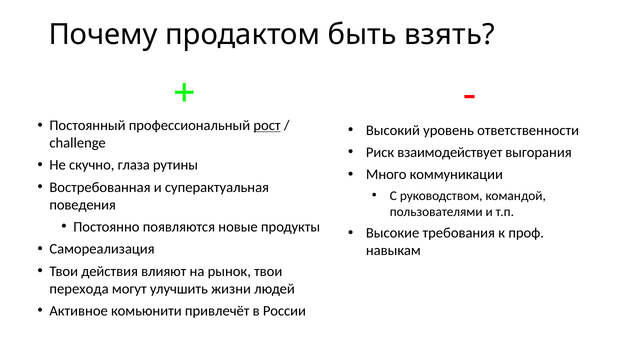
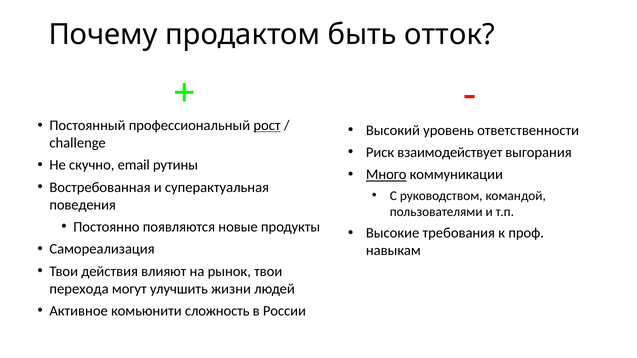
взять: взять -> отток (450, 35)
глаза: глаза -> email (134, 165)
Много underline: none -> present (386, 175)
привлечёт: привлечёт -> сложность (217, 311)
